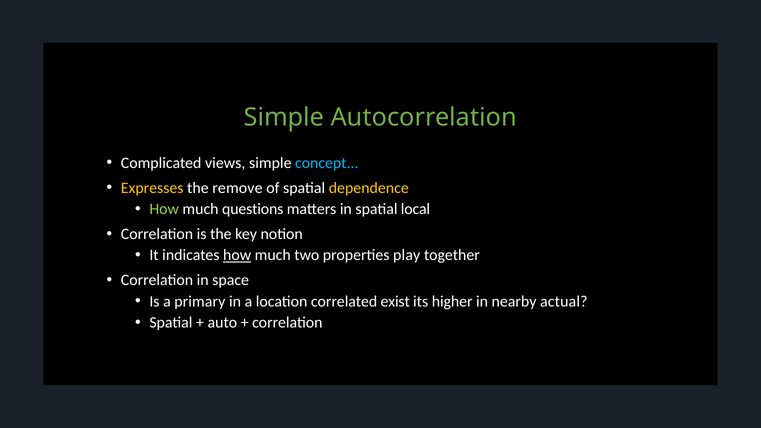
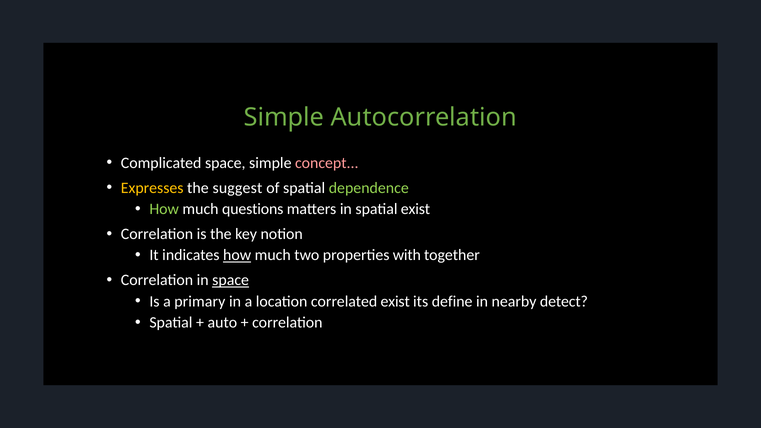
Complicated views: views -> space (225, 163)
concept colour: light blue -> pink (327, 163)
remove: remove -> suggest (237, 188)
dependence colour: yellow -> light green (369, 188)
spatial local: local -> exist (415, 209)
play: play -> with (407, 255)
space underline: none -> present (231, 280)
higher: higher -> define (452, 301)
actual: actual -> detect (564, 301)
